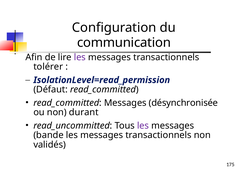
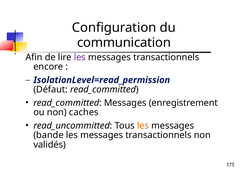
tolérer: tolérer -> encore (48, 67)
désynchronisée: désynchronisée -> enregistrement (183, 103)
durant: durant -> caches (84, 112)
les colour: purple -> orange (143, 126)
